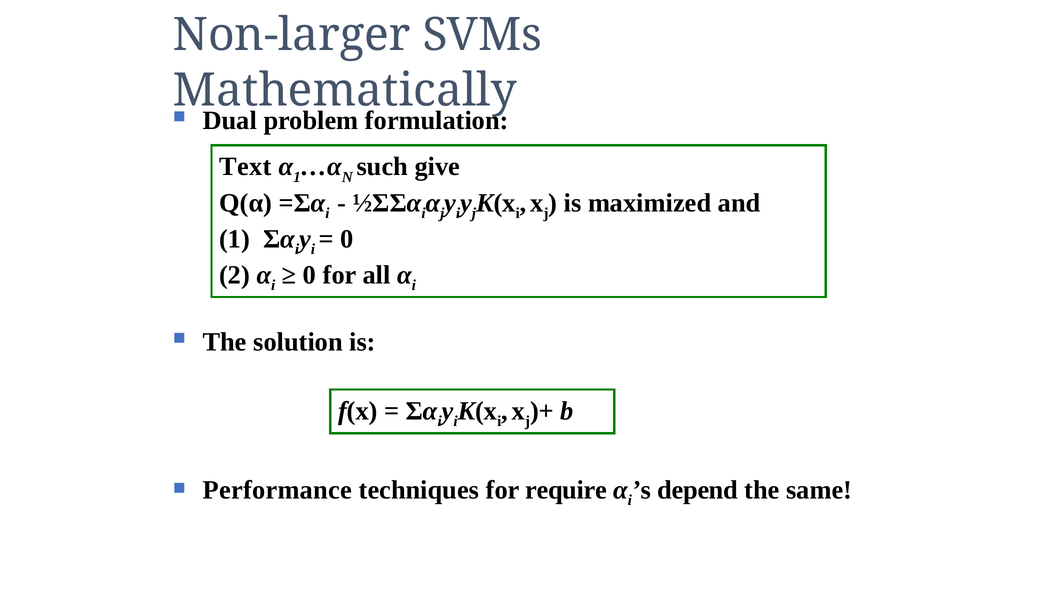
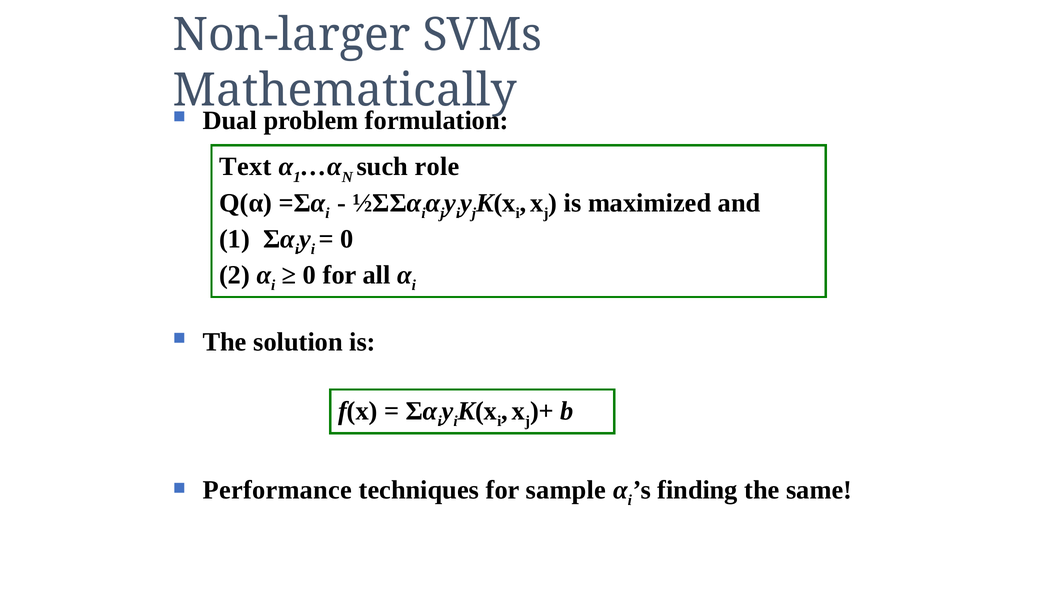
give: give -> role (437, 167)
require: require -> sample (566, 491)
depend: depend -> finding (698, 491)
